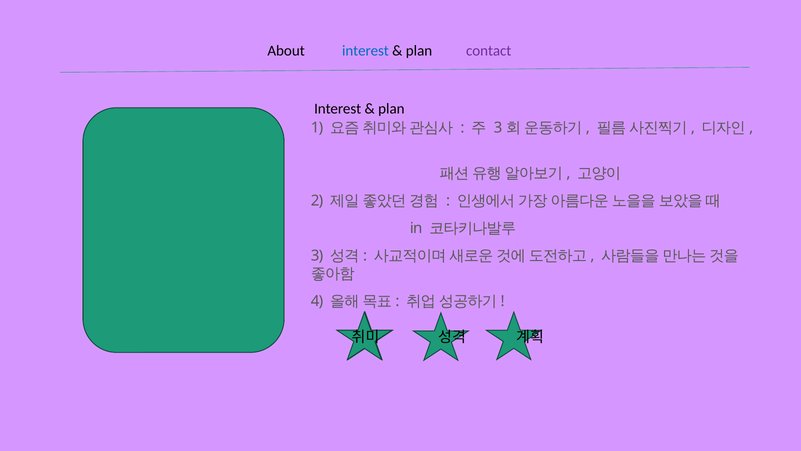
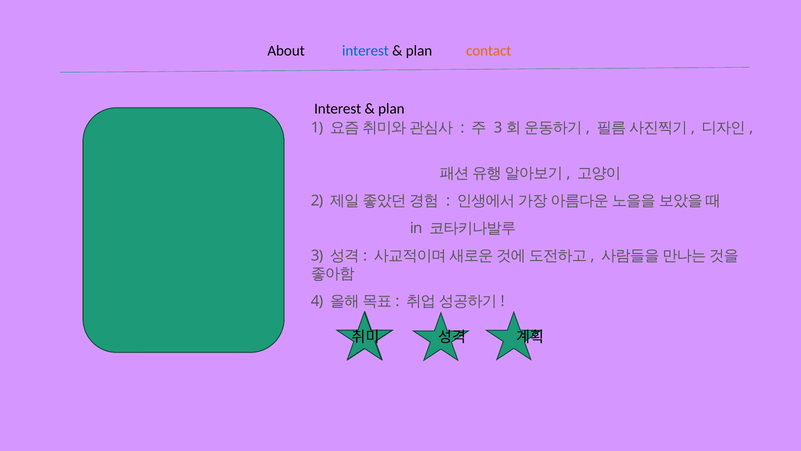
contact colour: purple -> orange (489, 51)
